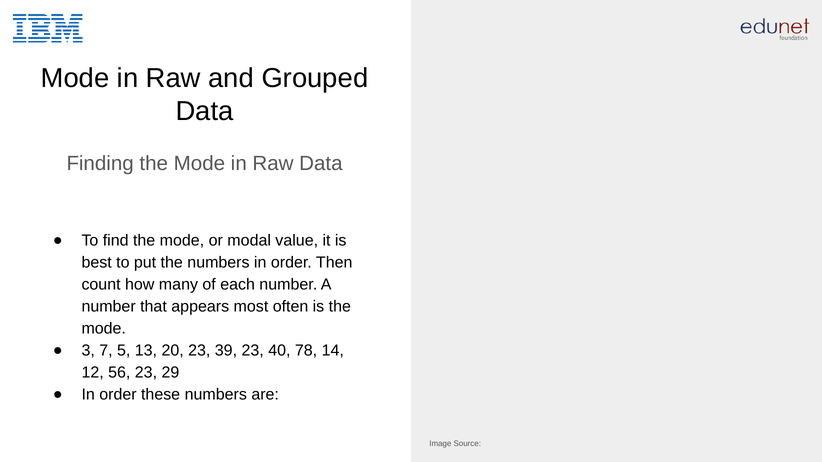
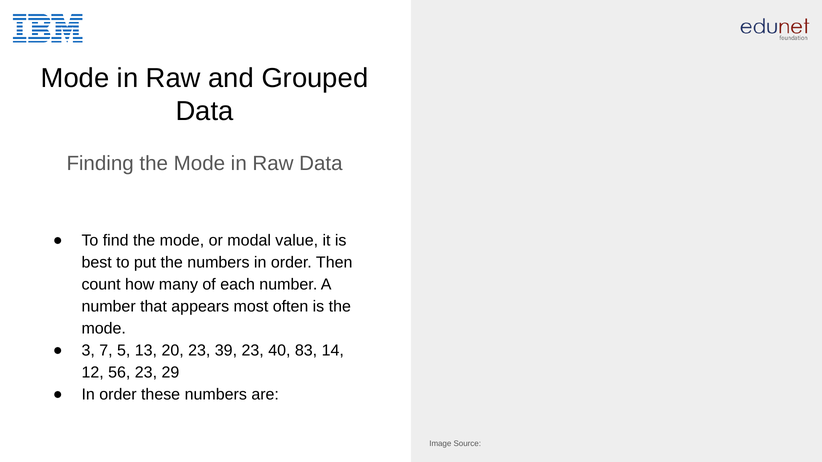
78: 78 -> 83 (306, 351)
